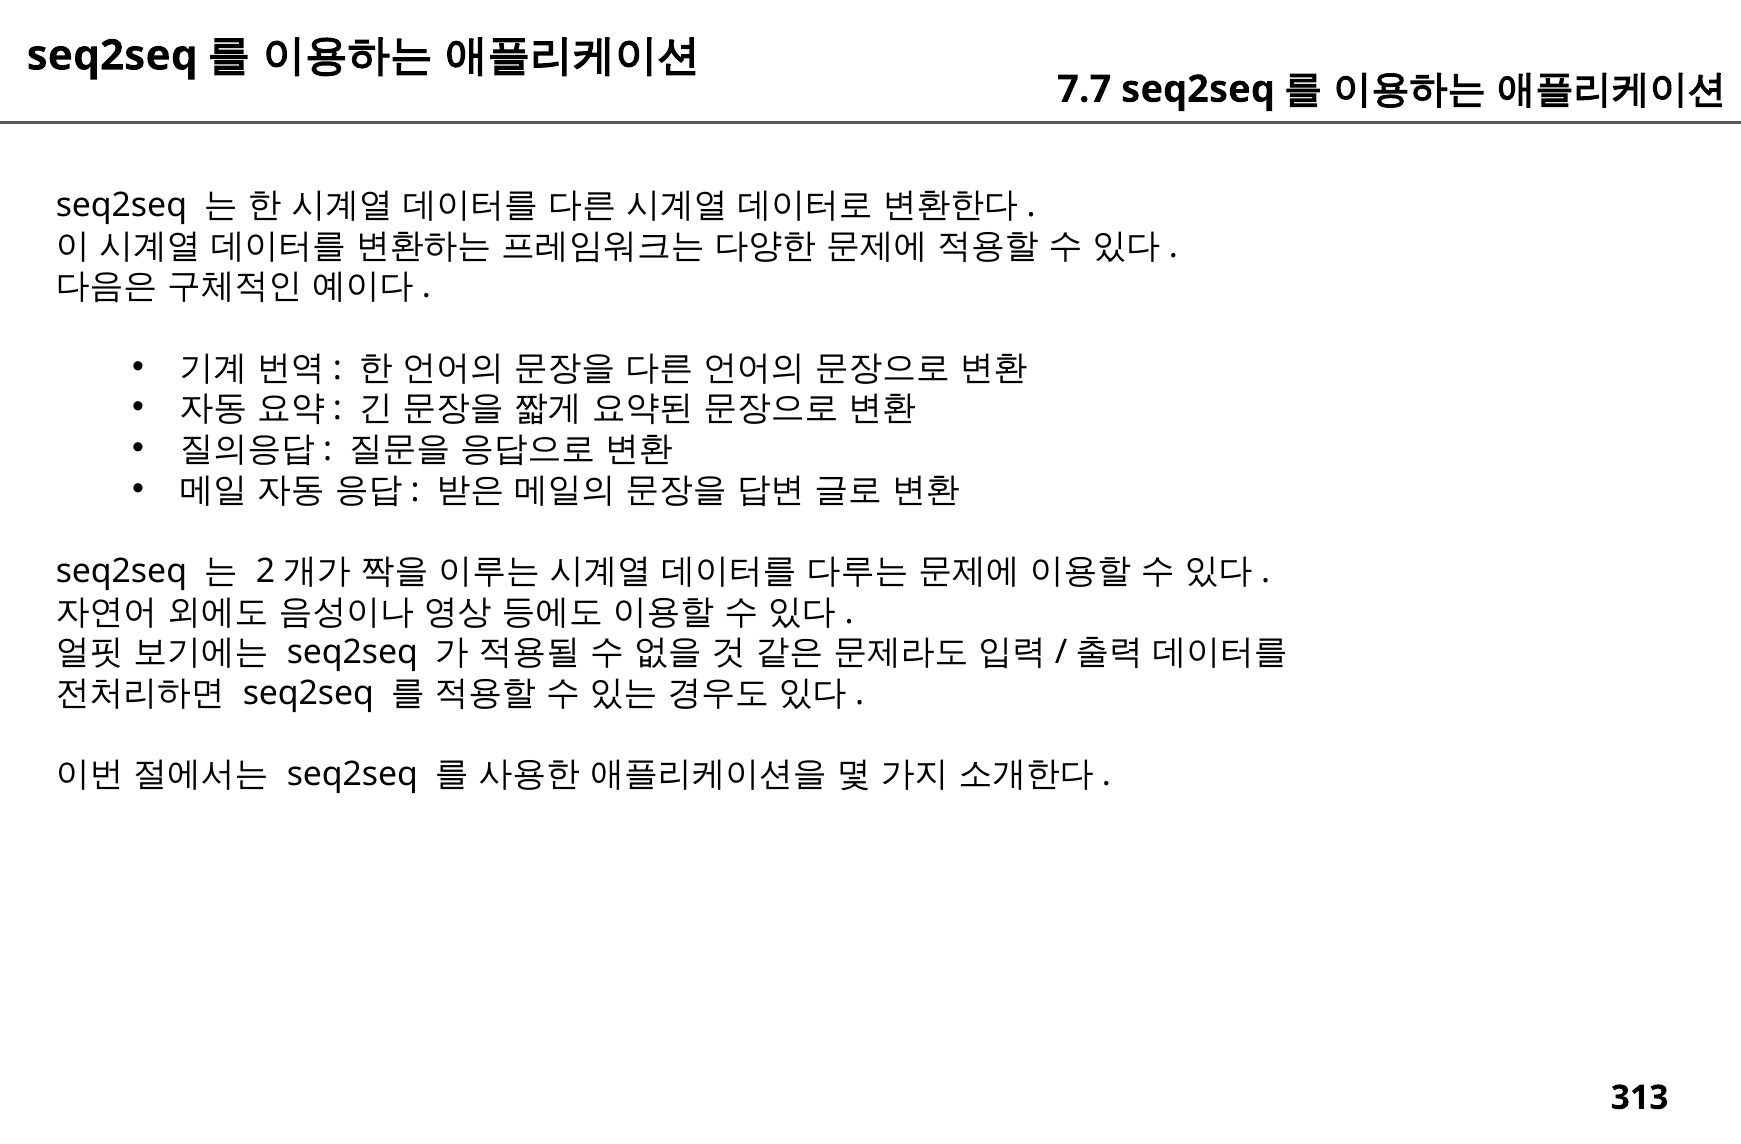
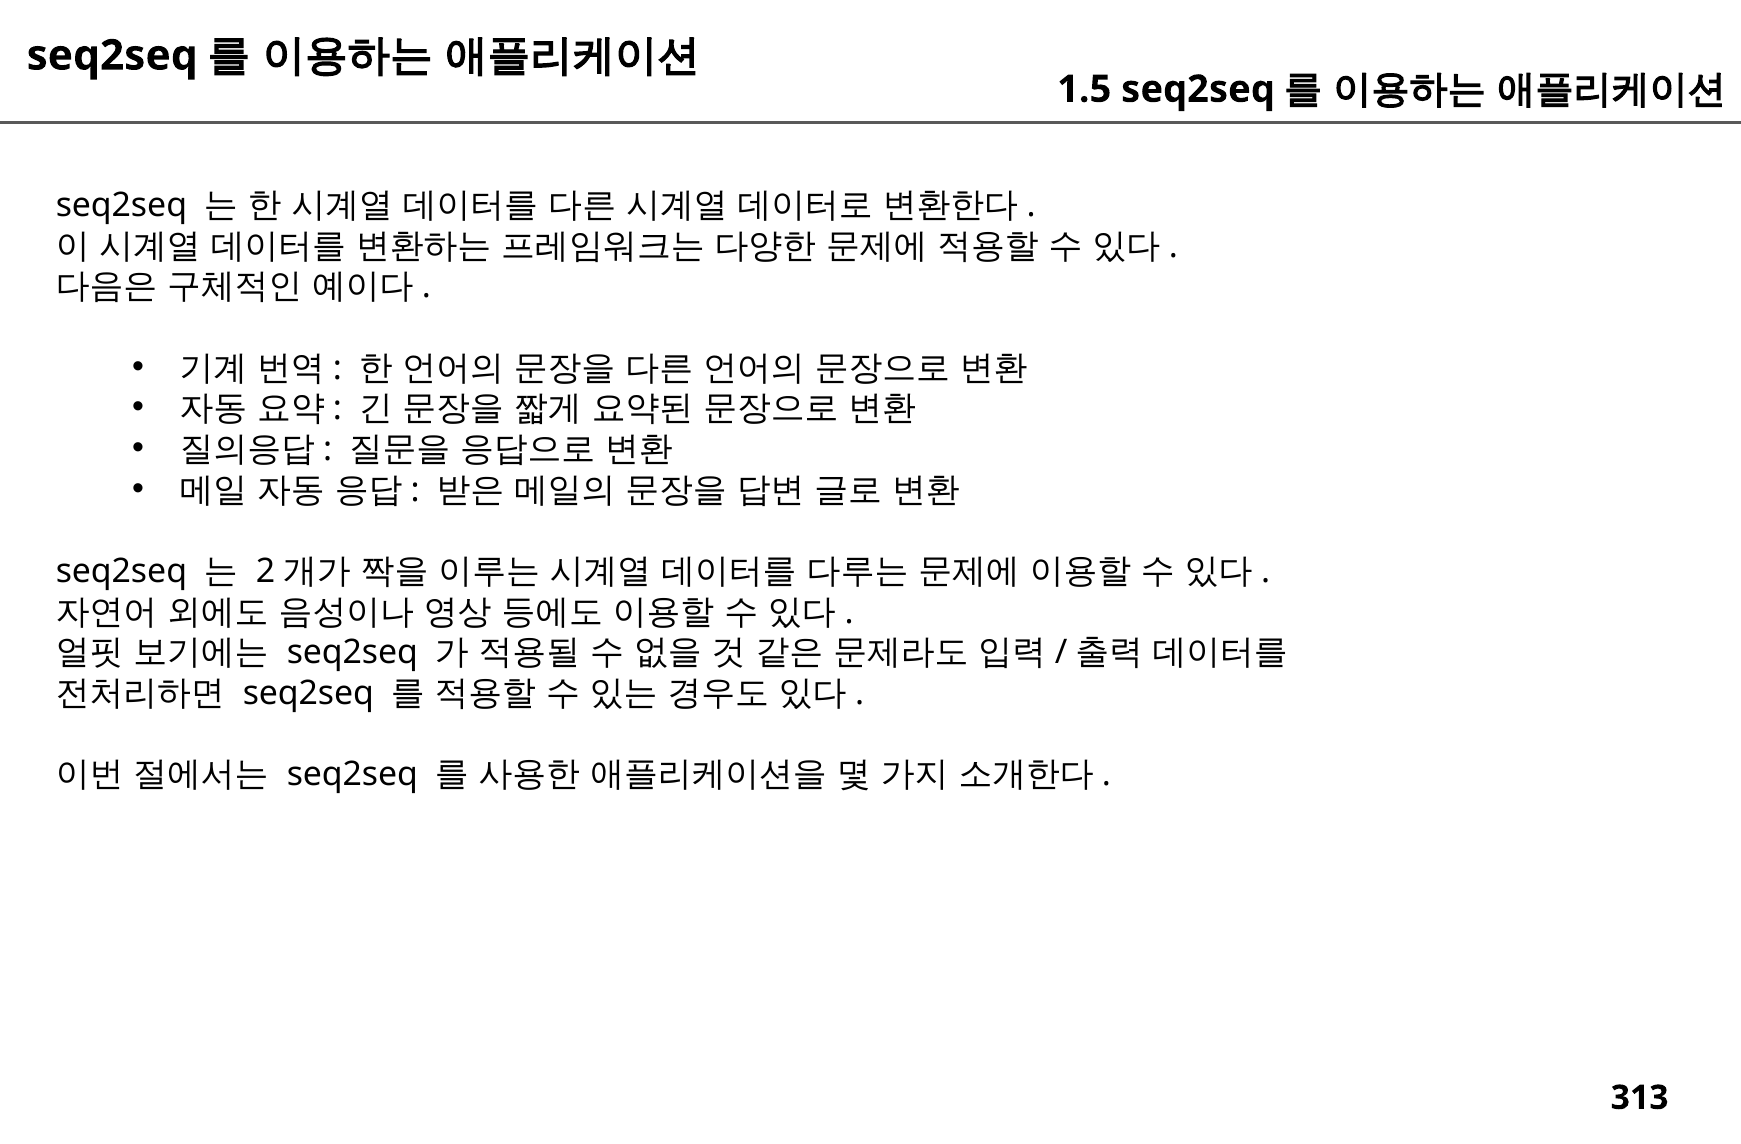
7.7: 7.7 -> 1.5 (1084, 89)
